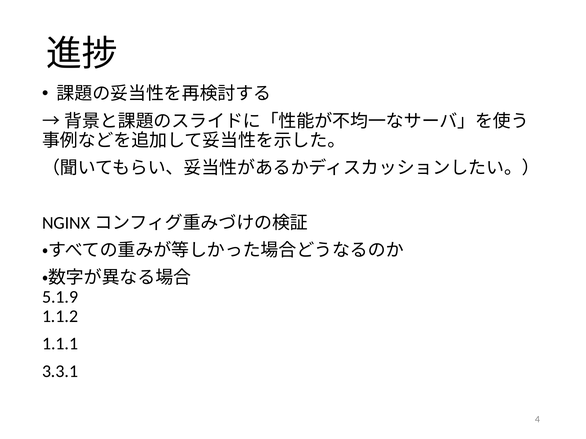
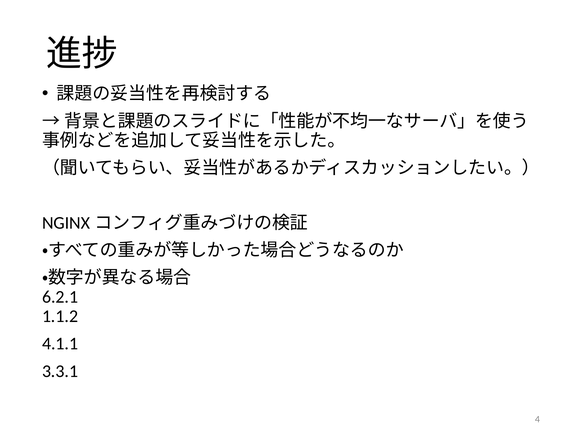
5.1.9: 5.1.9 -> 6.2.1 (60, 297)
1.1.1: 1.1.1 -> 4.1.1 (60, 344)
